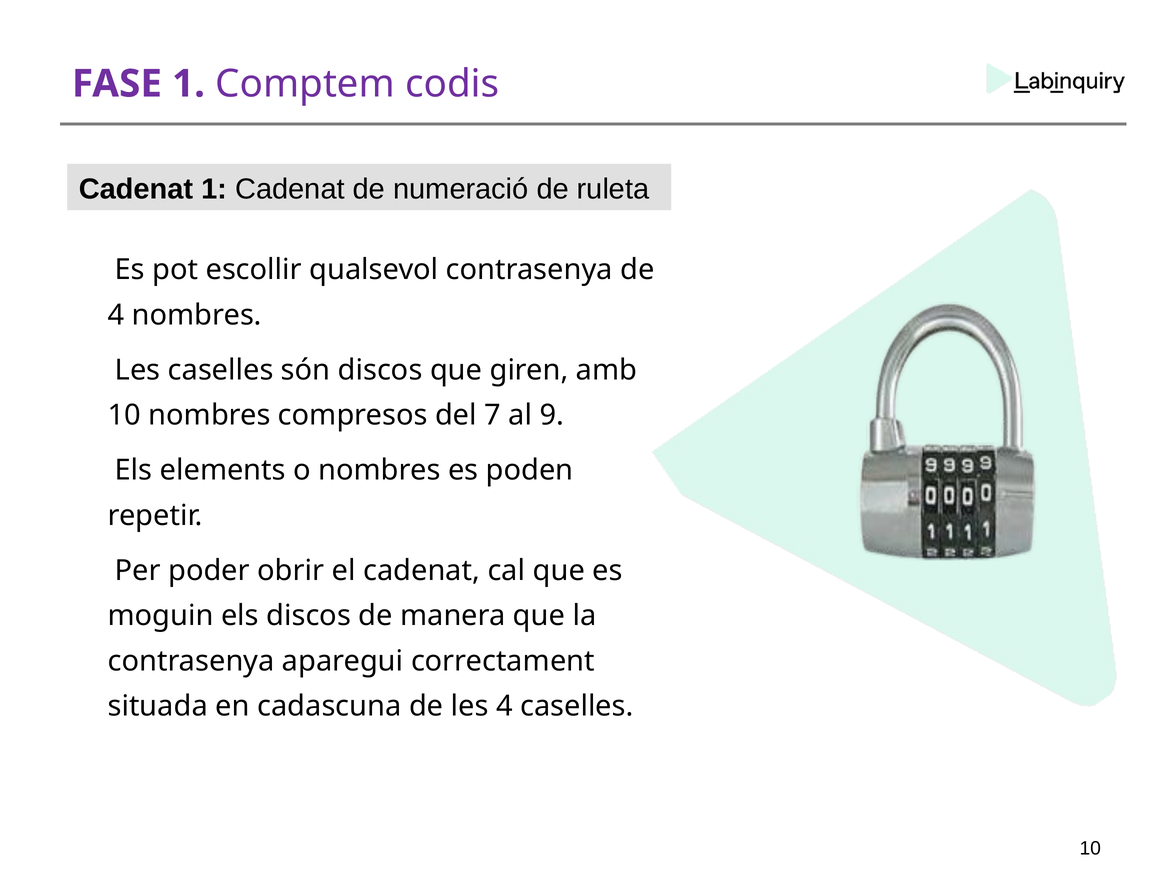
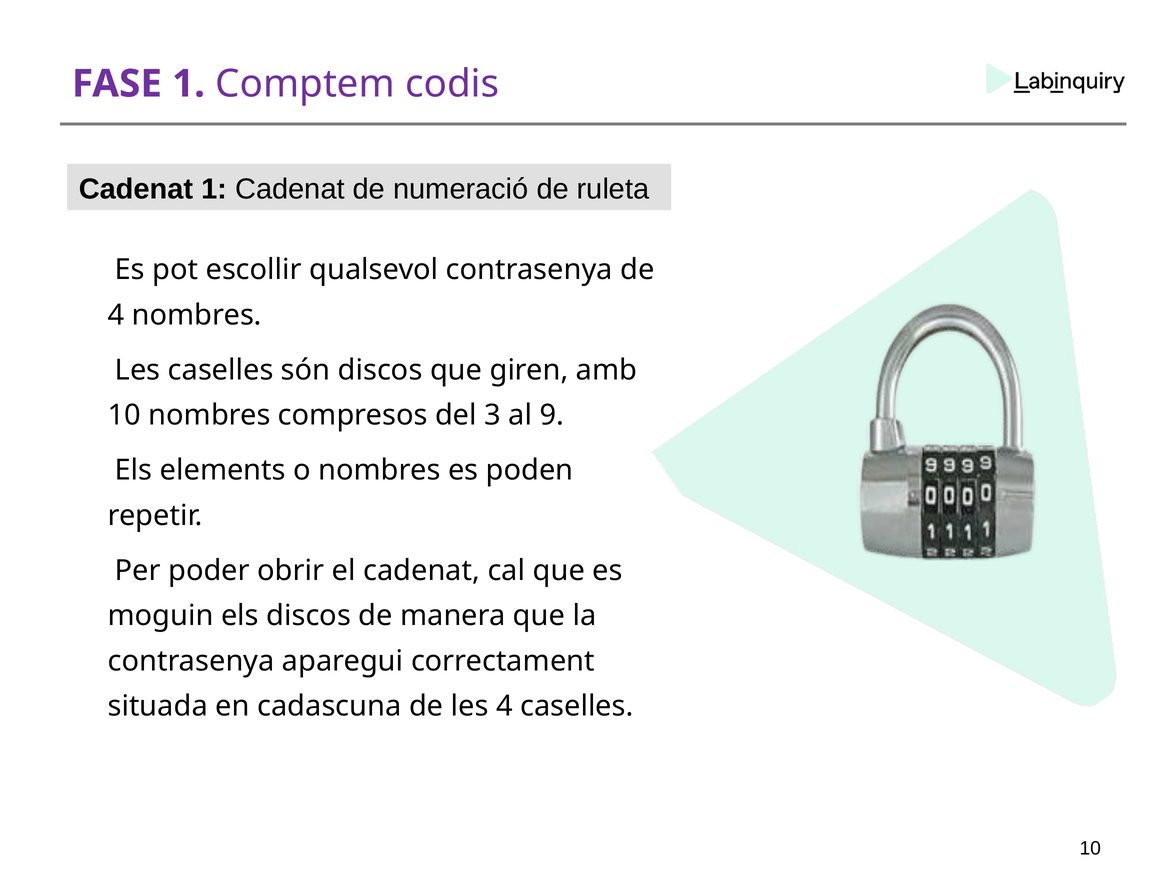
7: 7 -> 3 (492, 415)
